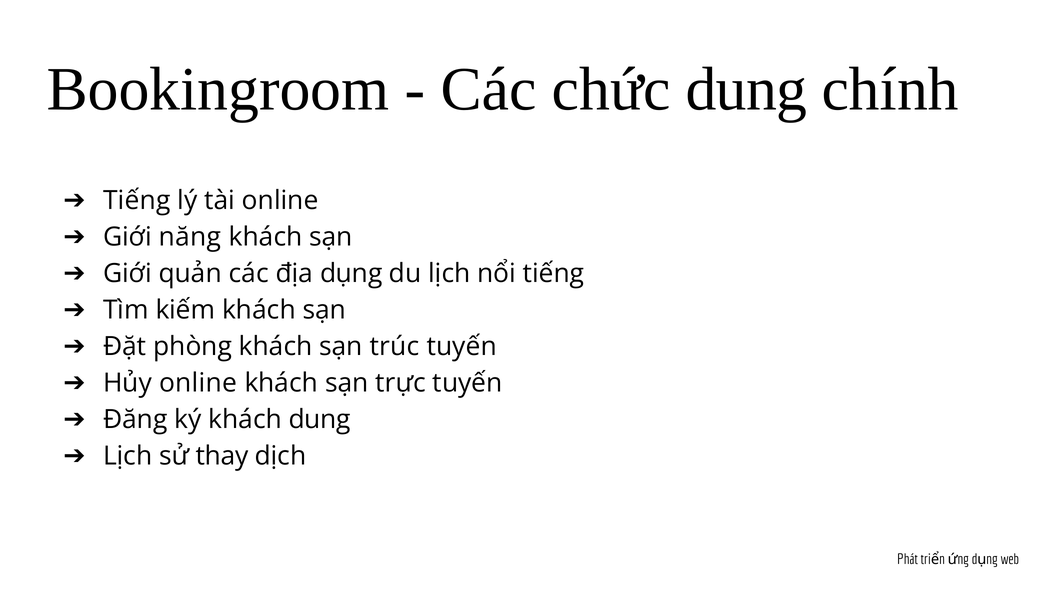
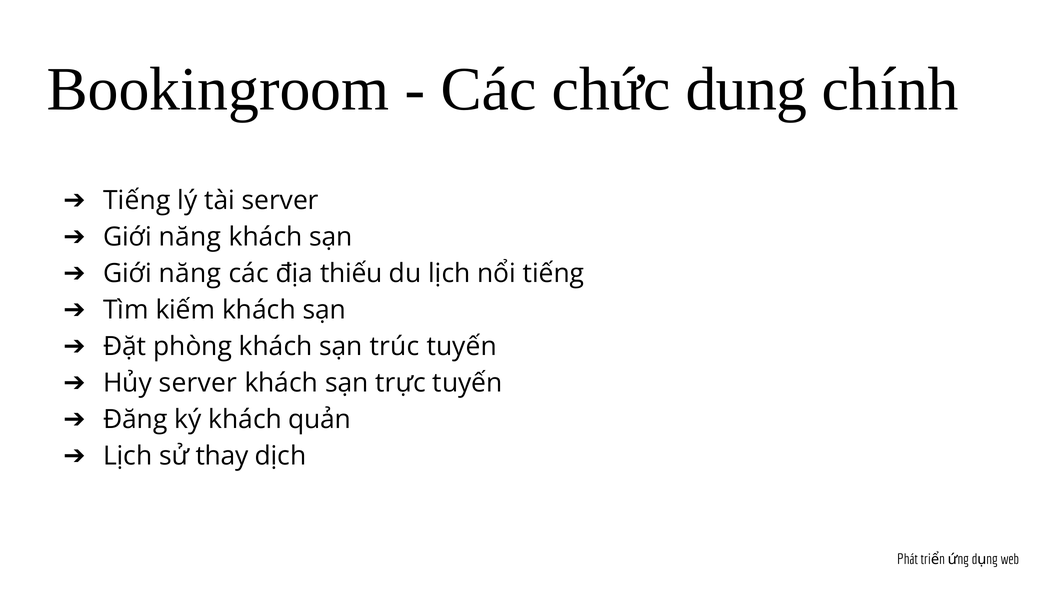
tài online: online -> server (280, 201)
quản: quản -> năng (190, 274)
dụng: dụng -> thiếu (351, 274)
Hủy online: online -> server (198, 383)
khách dung: dung -> quản (320, 420)
